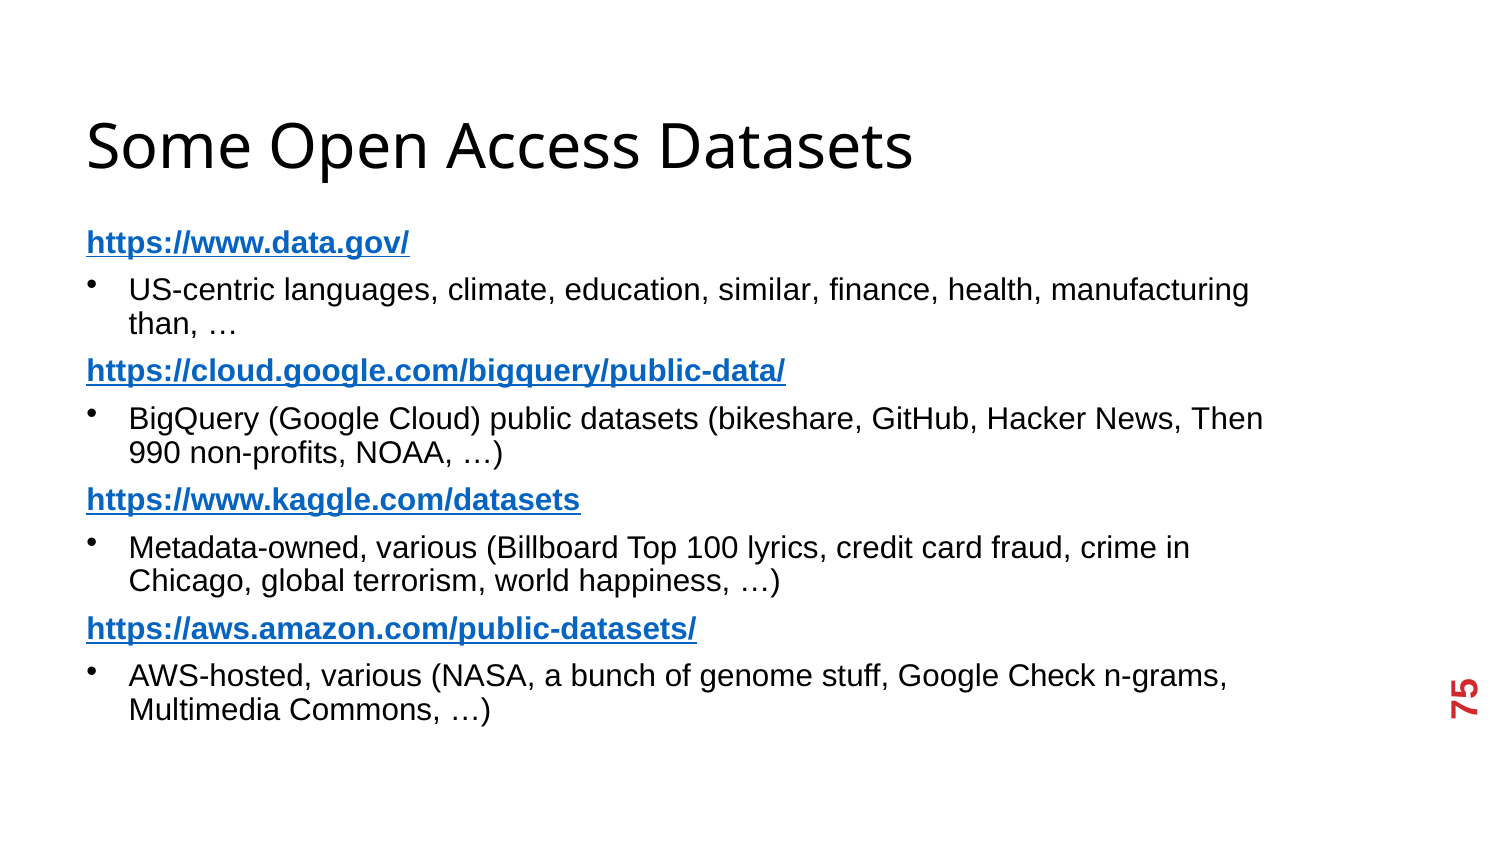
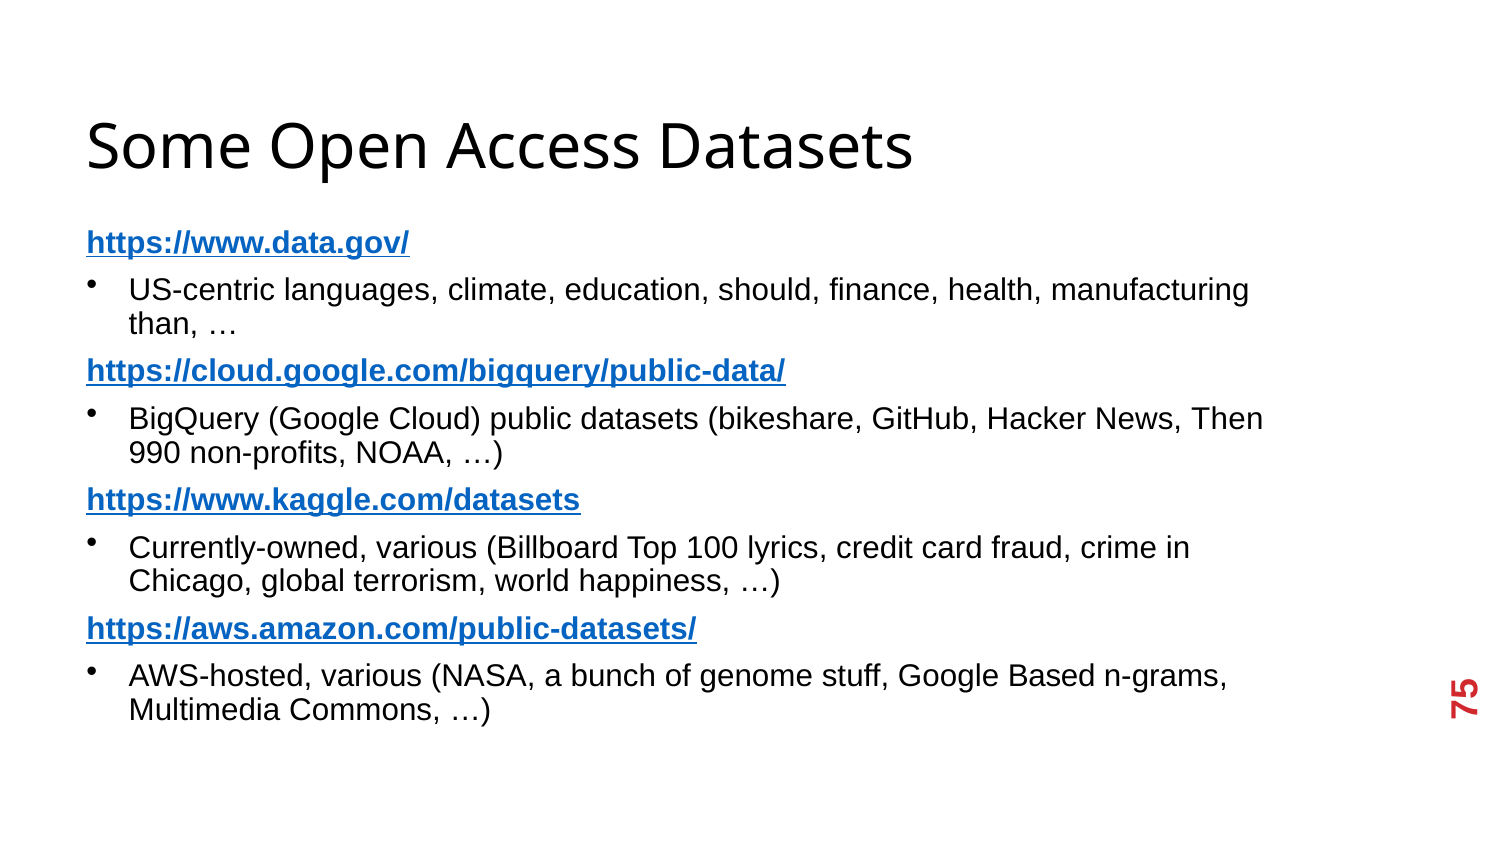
similar: similar -> should (769, 290)
Metadata-owned: Metadata-owned -> Currently-owned (248, 548)
Check: Check -> Based (1052, 677)
